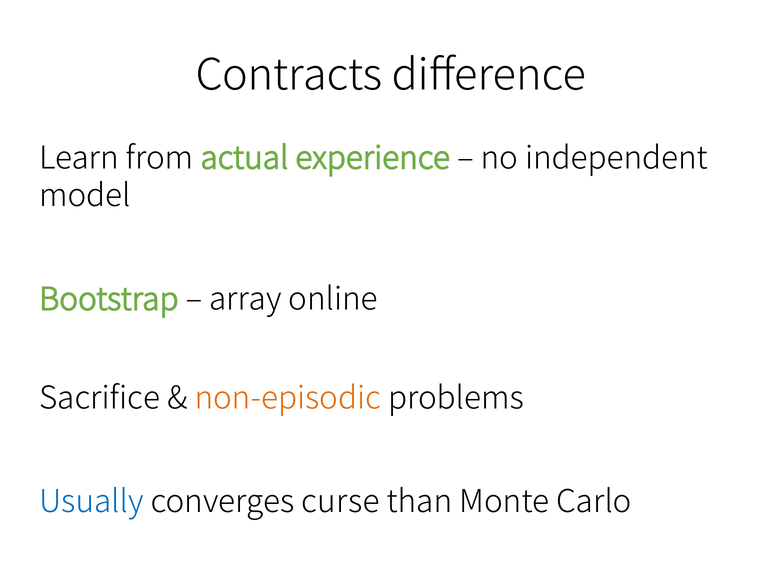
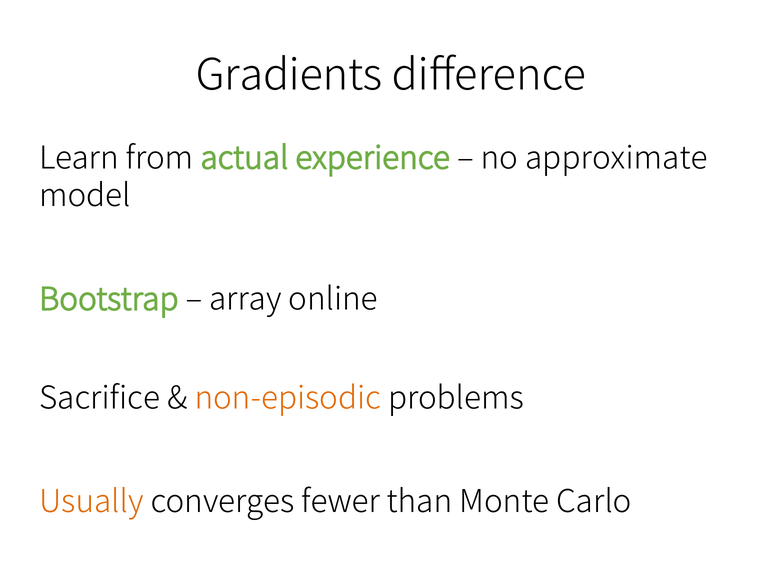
Contracts: Contracts -> Gradients (289, 75)
independent: independent -> approximate (616, 158)
Usually colour: blue -> orange (91, 502)
curse: curse -> fewer (341, 502)
